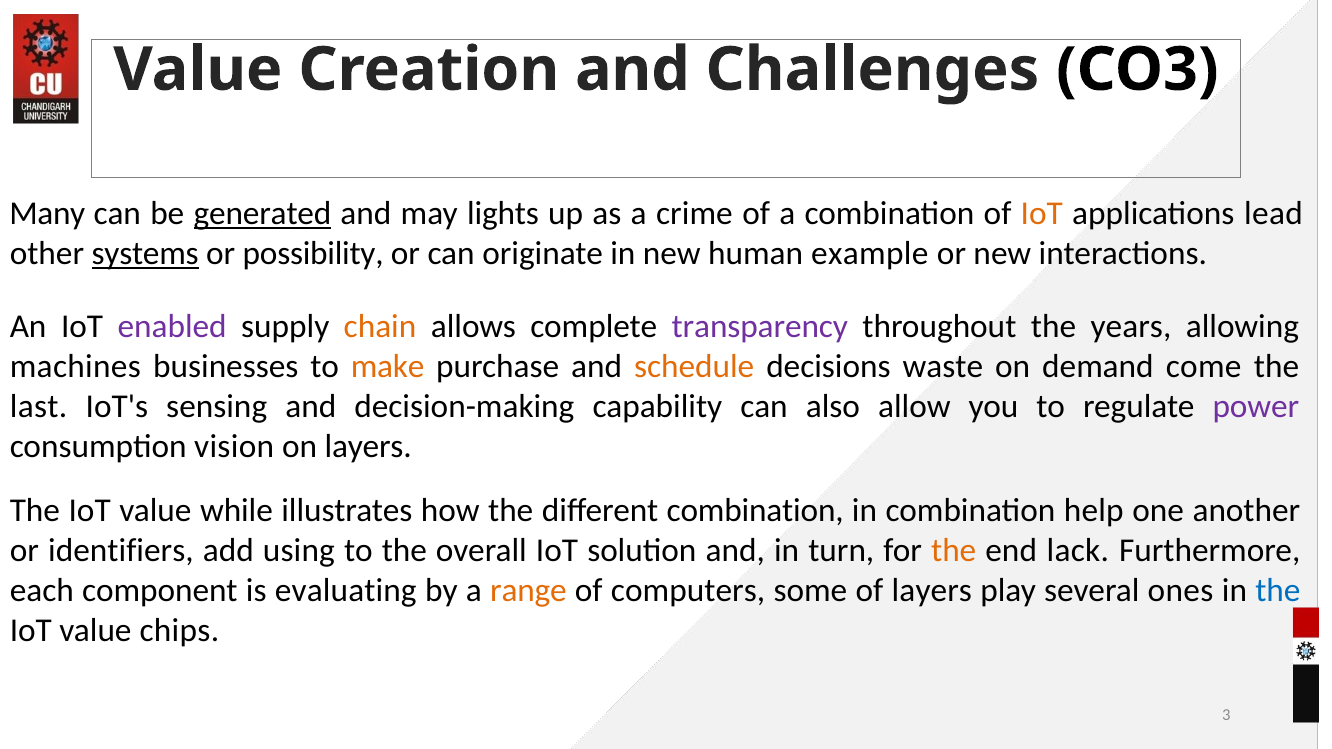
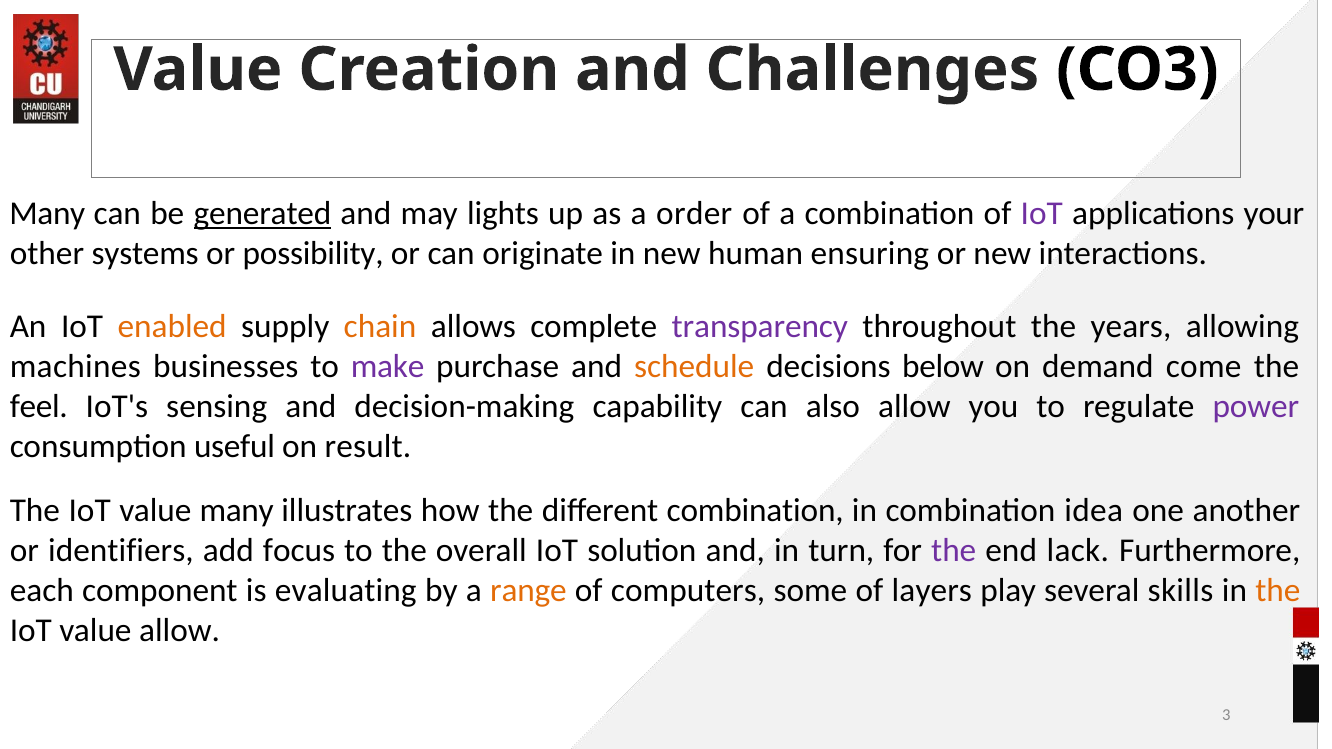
crime: crime -> order (694, 214)
IoT colour: orange -> purple (1042, 214)
lead: lead -> your (1274, 214)
systems underline: present -> none (145, 254)
example: example -> ensuring (870, 254)
enabled colour: purple -> orange (172, 327)
make colour: orange -> purple (388, 367)
waste: waste -> below (943, 367)
last: last -> feel (39, 407)
vision: vision -> useful (234, 447)
on layers: layers -> result (368, 447)
value while: while -> many (237, 511)
help: help -> idea (1094, 511)
using: using -> focus (299, 550)
the colour: orange -> purple (954, 550)
ones: ones -> skills (1181, 590)
the colour: blue -> orange (1278, 590)
value chips: chips -> allow (180, 630)
